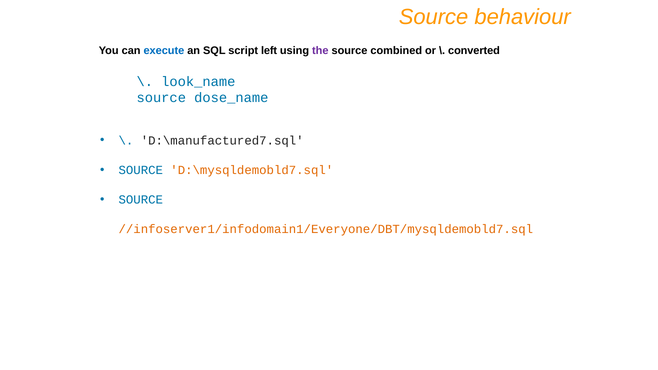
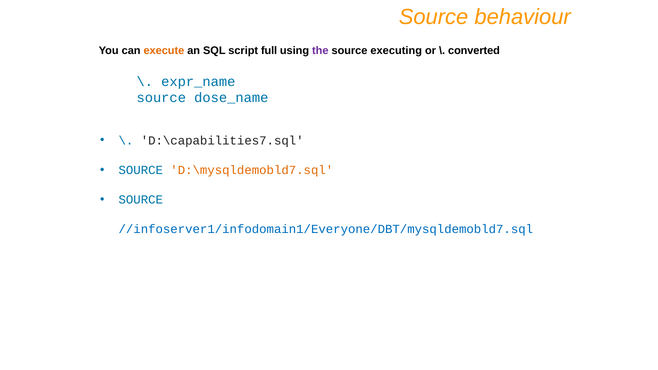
execute colour: blue -> orange (164, 51)
left: left -> full (269, 51)
combined: combined -> executing (396, 51)
look_name: look_name -> expr_name (198, 82)
D:\manufactured7.sql: D:\manufactured7.sql -> D:\capabilities7.sql (222, 141)
//infoserver1/infodomain1/Everyone/DBT/mysqldemobld7.sql colour: orange -> blue (326, 229)
